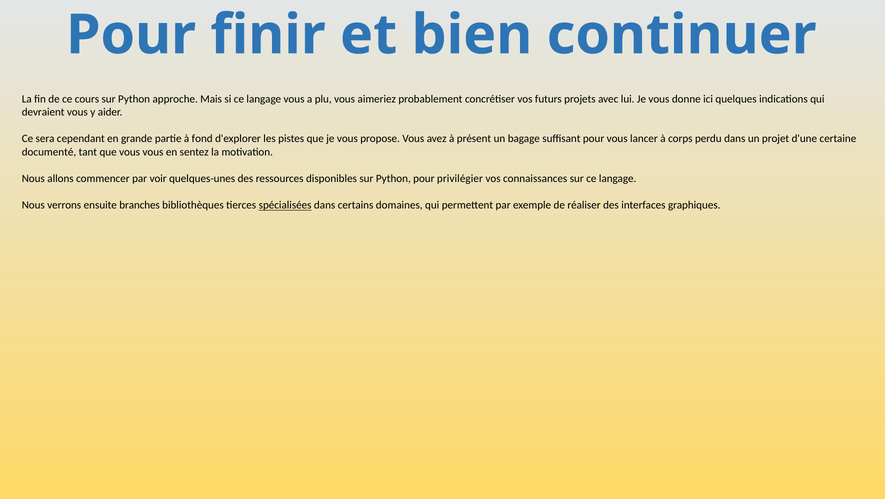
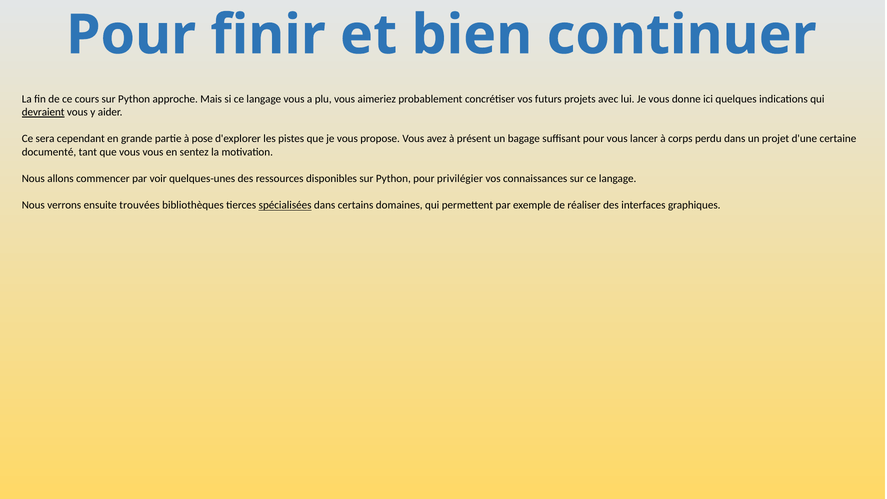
devraient underline: none -> present (43, 112)
fond: fond -> pose (202, 139)
branches: branches -> trouvées (139, 205)
